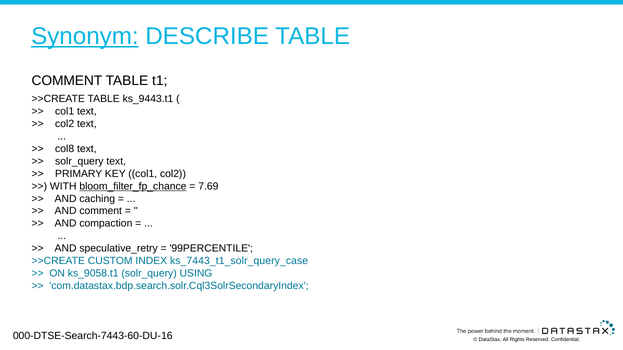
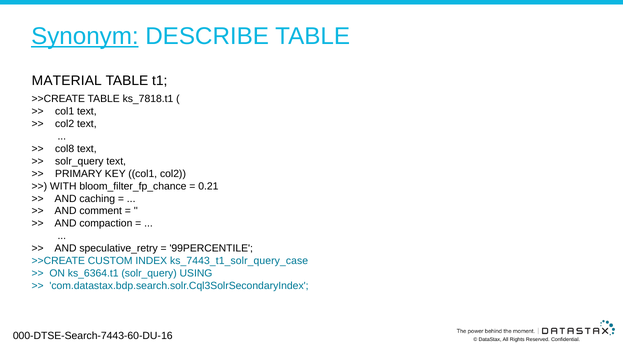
COMMENT: COMMENT -> MATERIAL (67, 81)
ks_9443.t1: ks_9443.t1 -> ks_7818.t1 (148, 99)
bloom_filter_fp_chance underline: present -> none (133, 186)
7.69: 7.69 -> 0.21 (208, 186)
ks_9058.t1: ks_9058.t1 -> ks_6364.t1 (93, 274)
